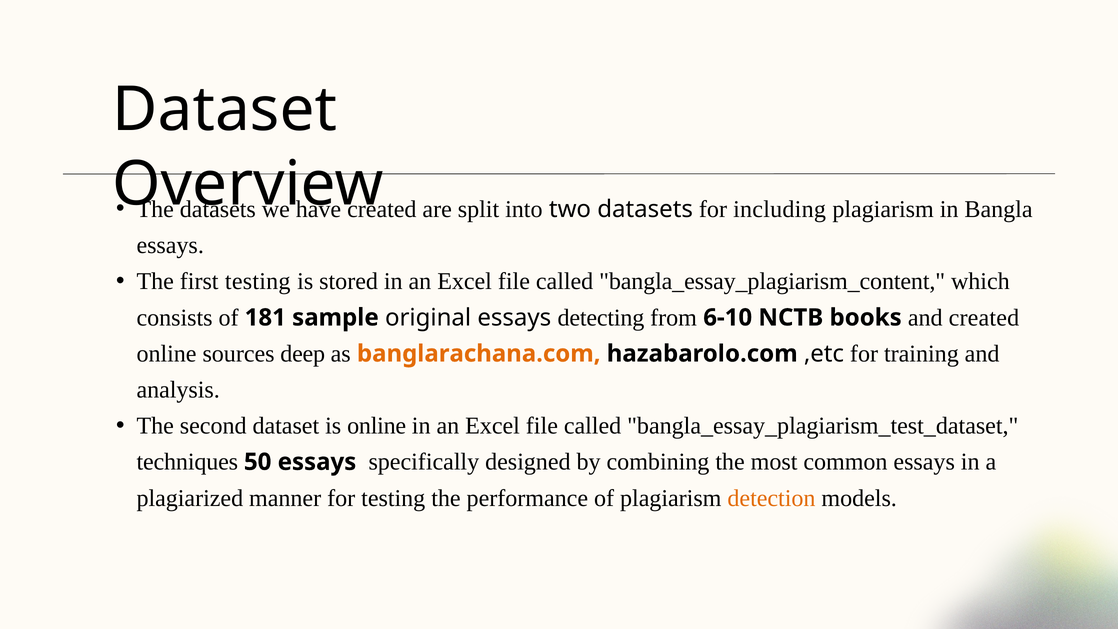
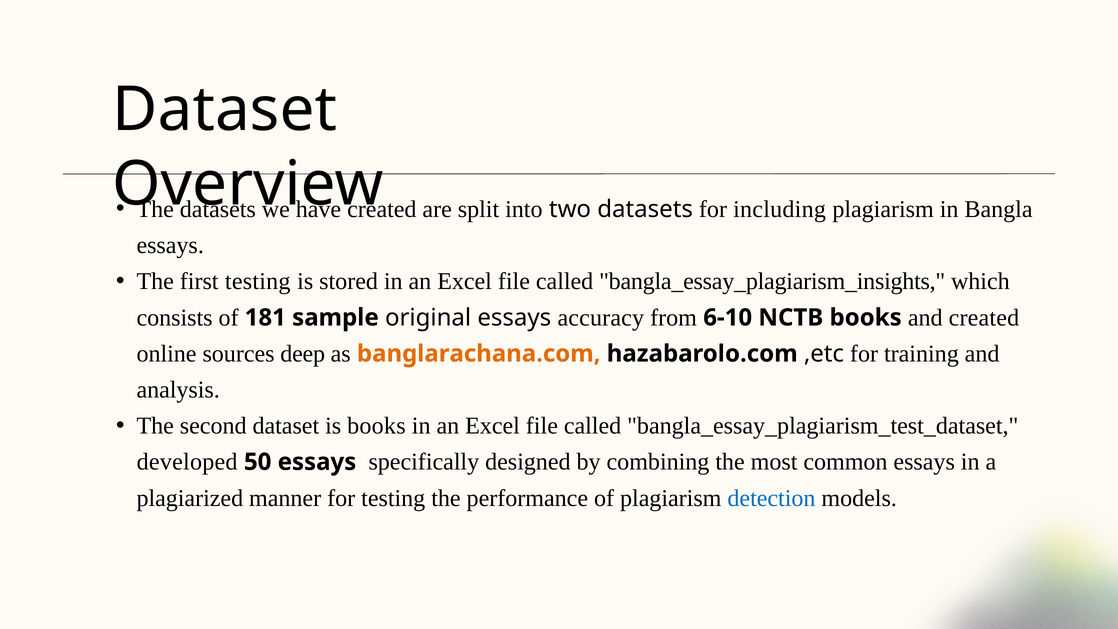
bangla_essay_plagiarism_content: bangla_essay_plagiarism_content -> bangla_essay_plagiarism_insights (772, 281)
detecting: detecting -> accuracy (601, 318)
is online: online -> books (376, 426)
techniques: techniques -> developed (187, 462)
detection colour: orange -> blue (771, 498)
